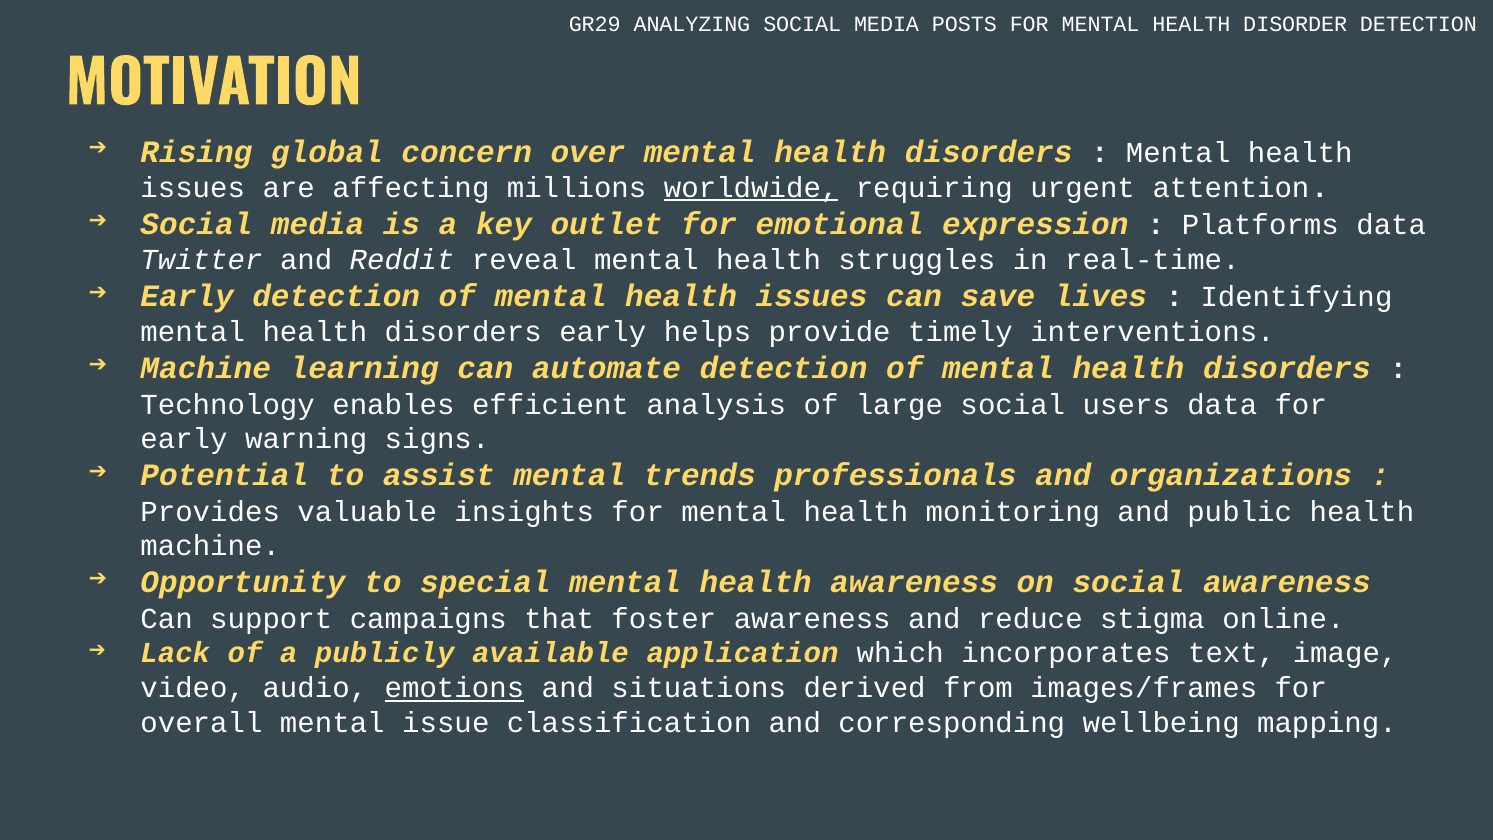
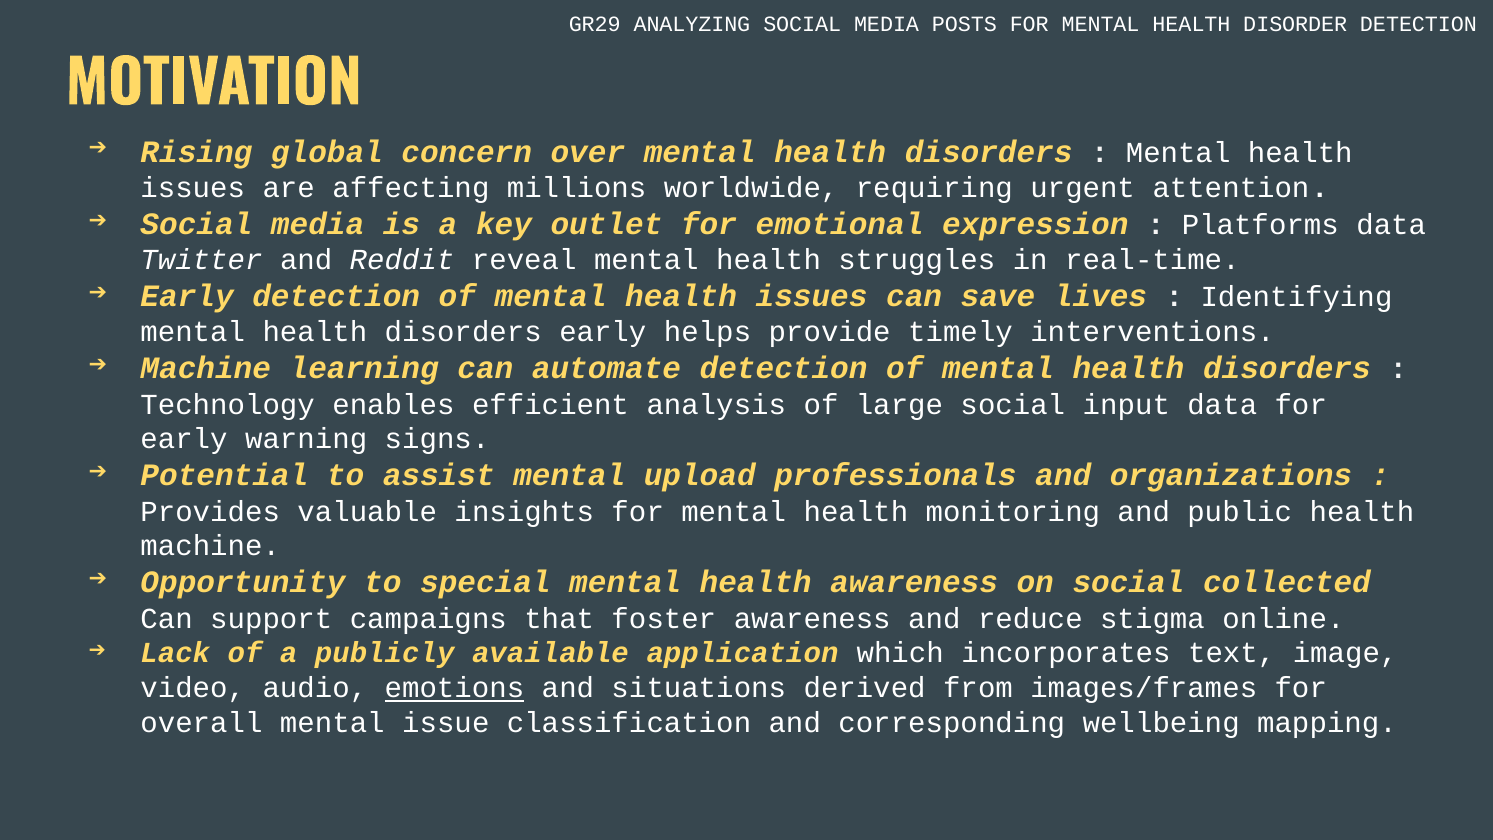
worldwide underline: present -> none (751, 188)
users: users -> input (1126, 404)
trends: trends -> upload (700, 475)
social awareness: awareness -> collected (1287, 582)
